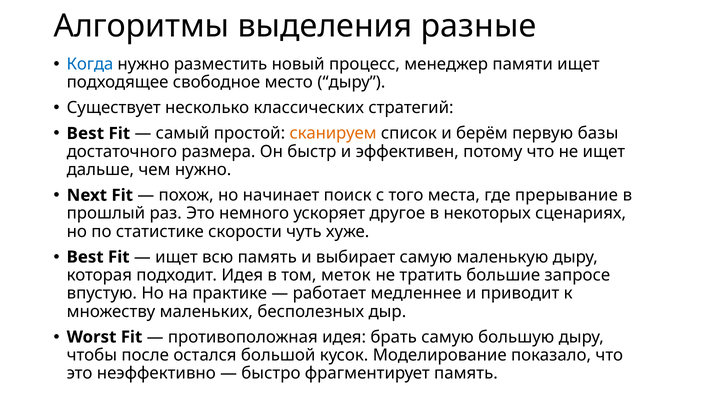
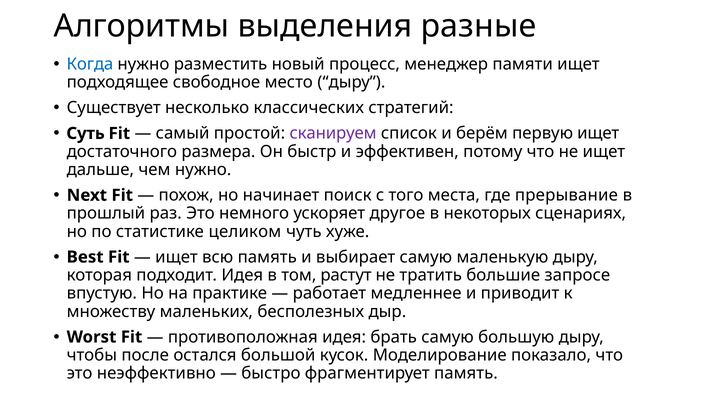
Best: Best -> Суть (86, 133)
сканируем colour: orange -> purple (333, 133)
первую базы: базы -> ищет (598, 133)
скорости: скорости -> целиком (245, 231)
меток: меток -> растут (346, 275)
